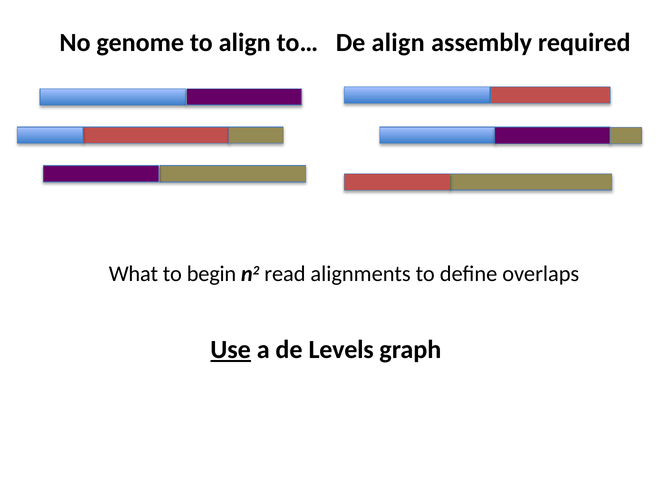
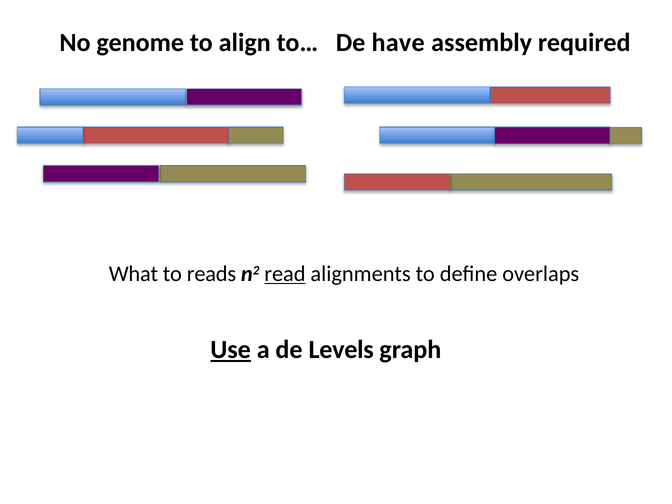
De align: align -> have (398, 43)
begin: begin -> reads (212, 274)
read underline: none -> present (285, 274)
